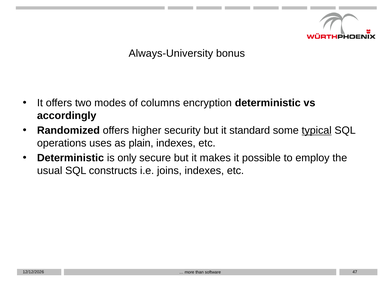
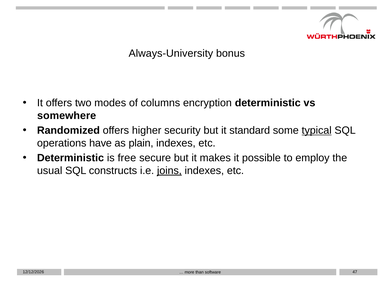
accordingly: accordingly -> somewhere (67, 116)
uses: uses -> have (101, 143)
only: only -> free (127, 158)
joins underline: none -> present (169, 171)
